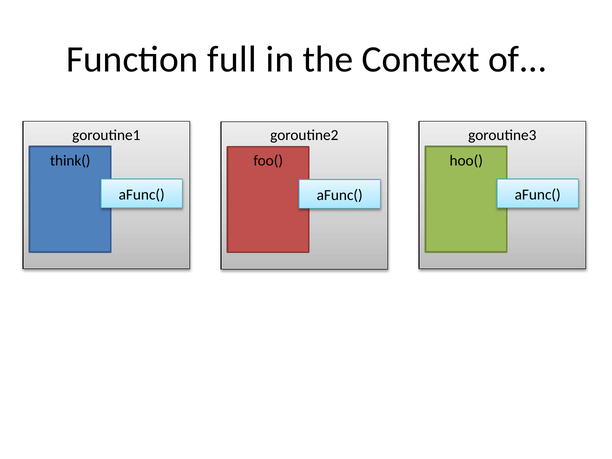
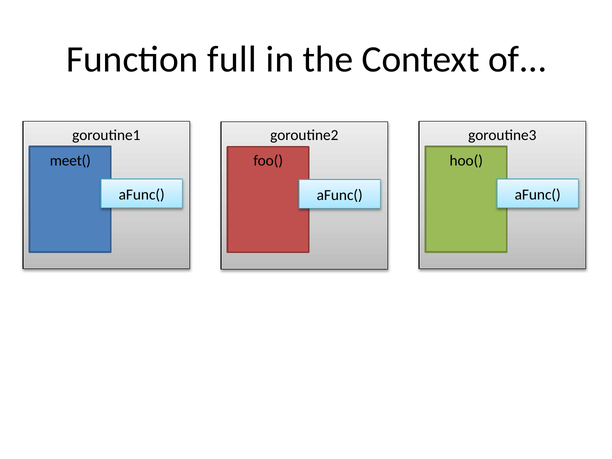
think(: think( -> meet( (70, 161)
